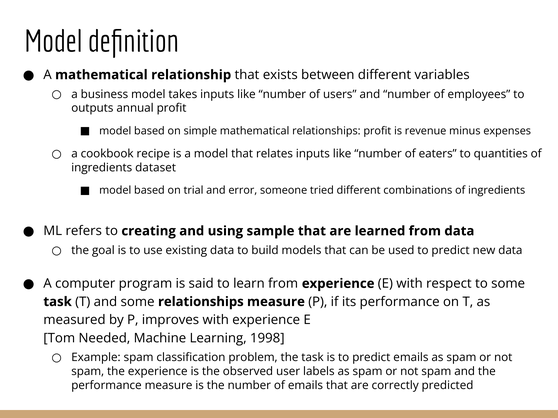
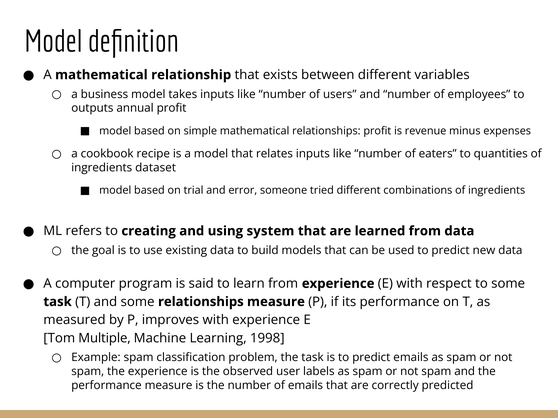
sample: sample -> system (270, 231)
Needed: Needed -> Multiple (104, 338)
